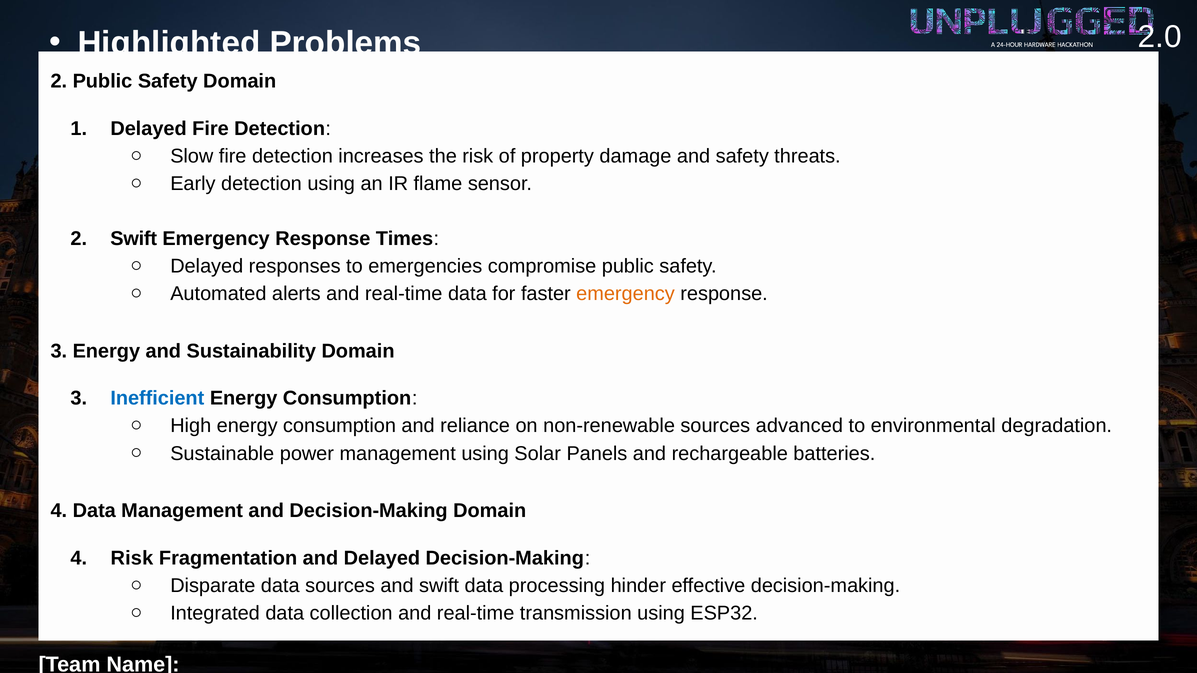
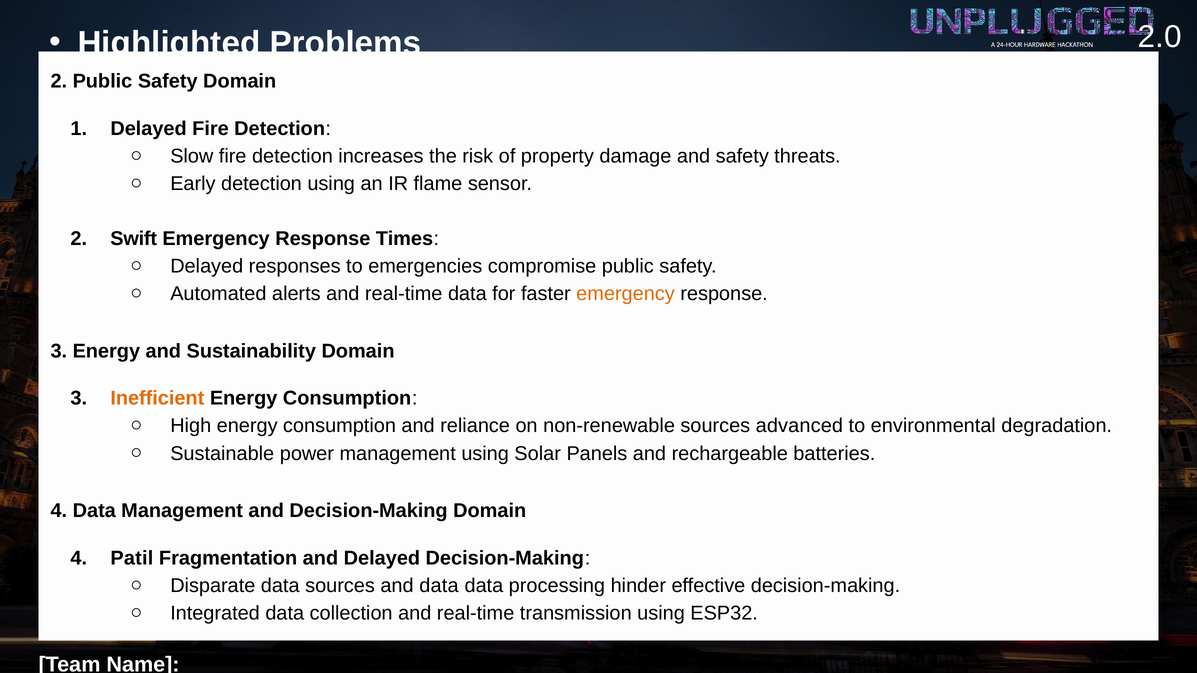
Inefficient colour: blue -> orange (157, 399)
4 Risk: Risk -> Patil (132, 559)
and swift: swift -> data (439, 586)
